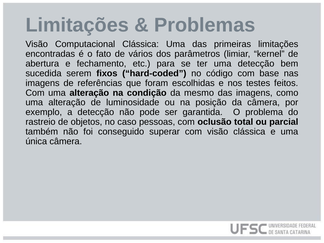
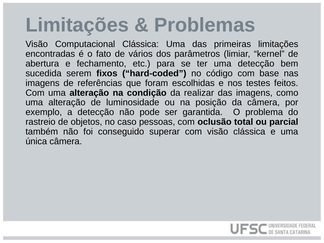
mesmo: mesmo -> realizar (199, 93)
